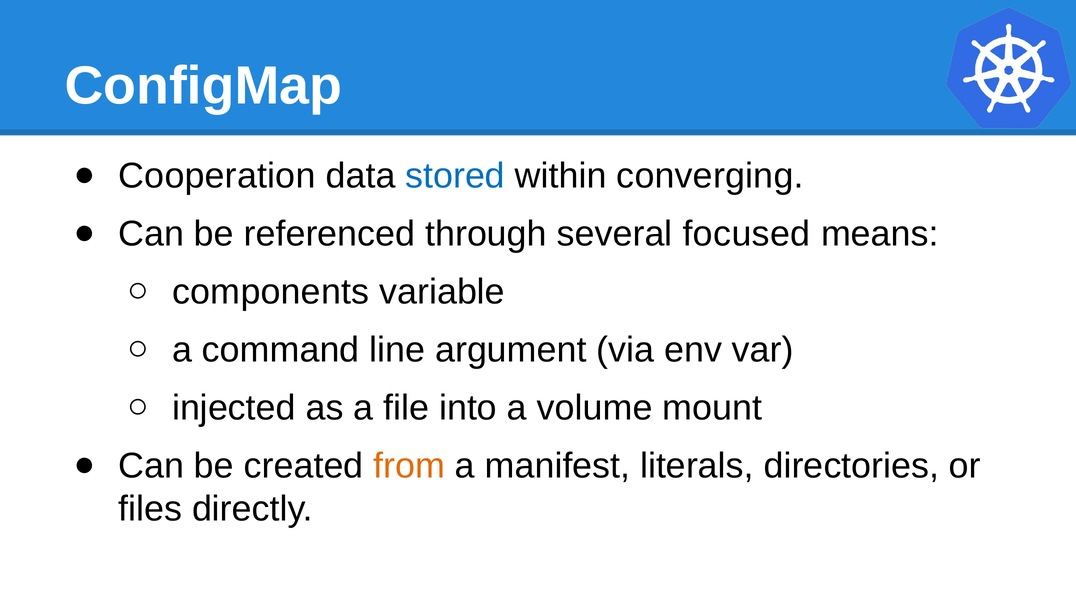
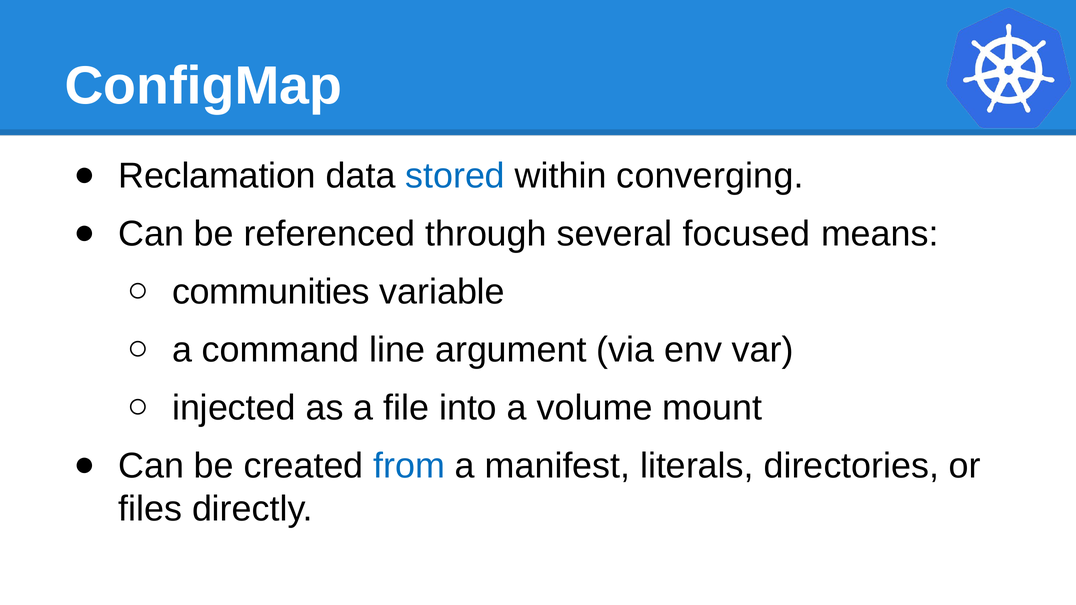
Cooperation: Cooperation -> Reclamation (217, 176)
components: components -> communities (271, 292)
from colour: orange -> blue (409, 466)
